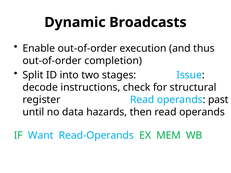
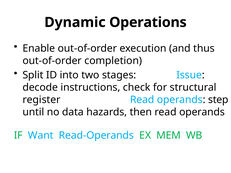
Broadcasts: Broadcasts -> Operations (148, 22)
past: past -> step (218, 100)
